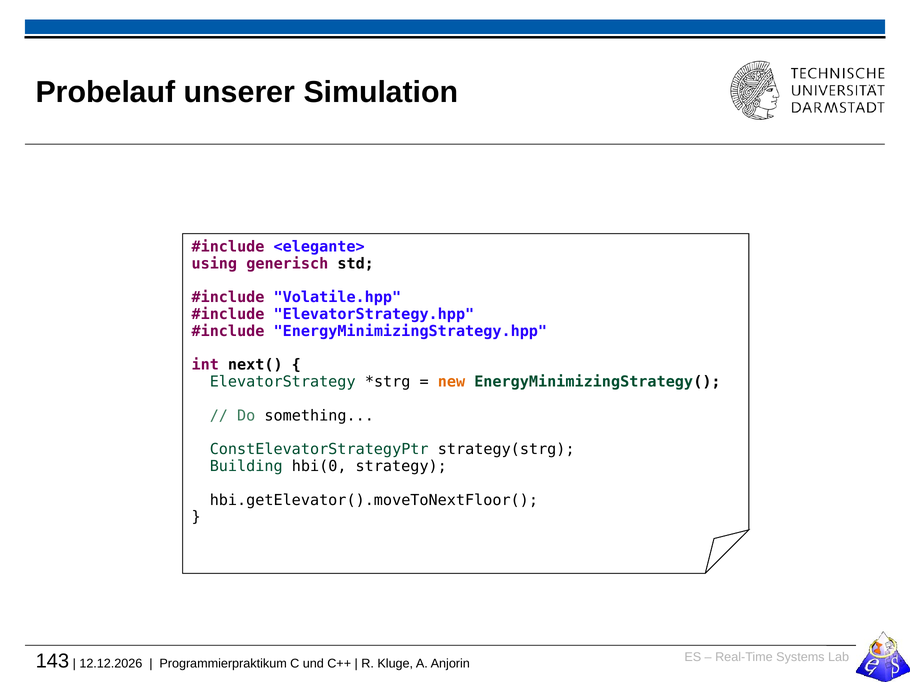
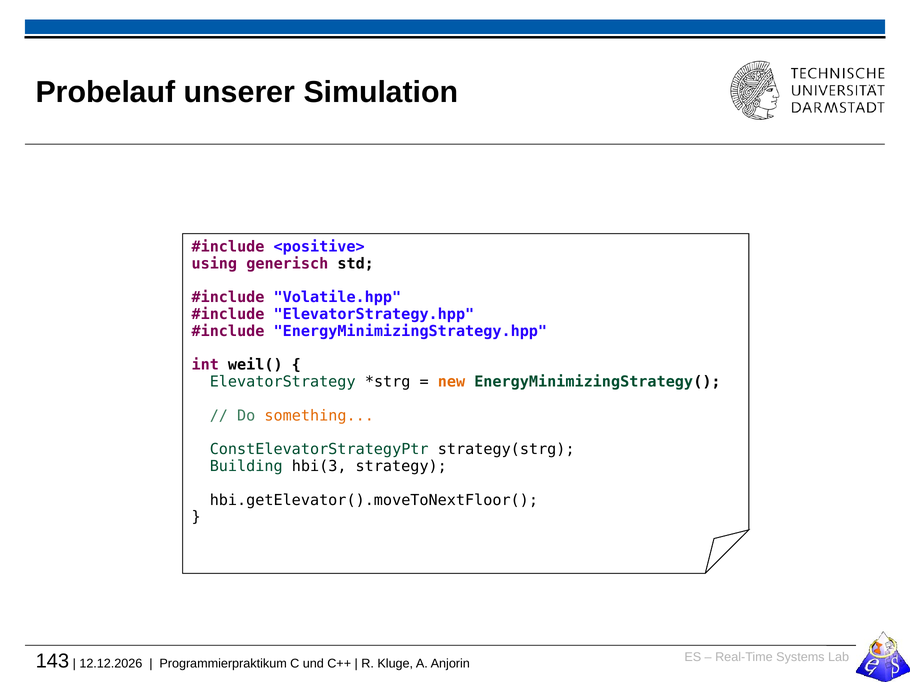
<elegante>: <elegante> -> <positive> (319, 247)
next(: next( -> weil( (255, 365)
something colour: black -> orange (319, 416)
hbi(0: hbi(0 -> hbi(3 (319, 467)
